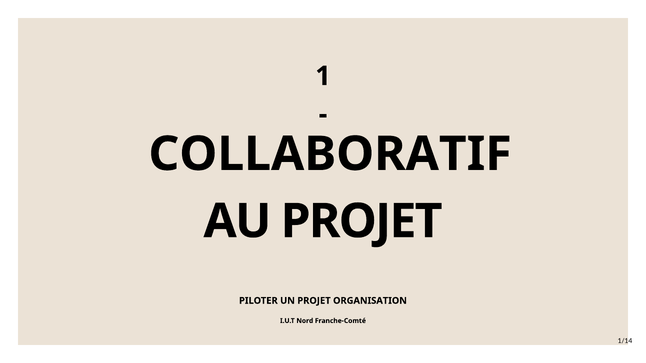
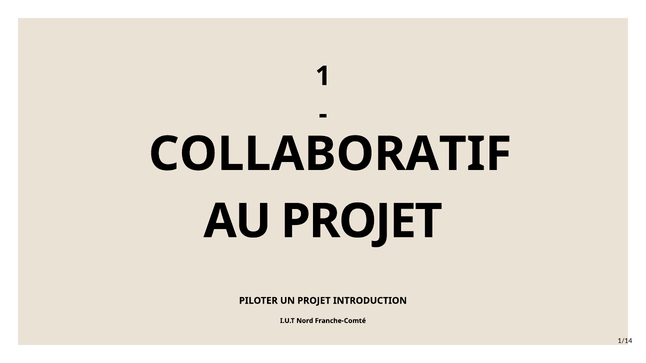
ORGANISATION: ORGANISATION -> INTRODUCTION (370, 301)
